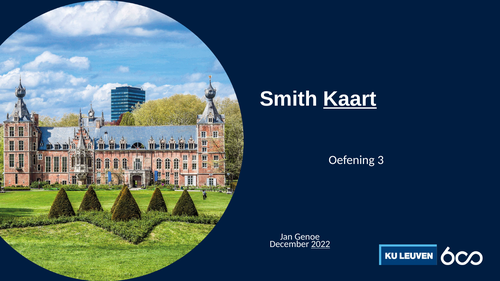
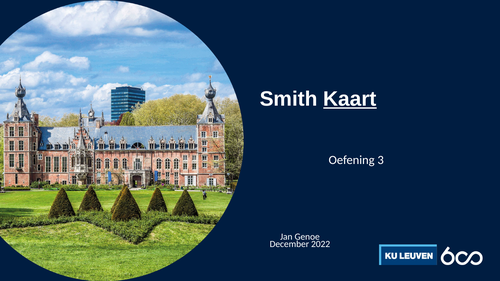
2022 underline: present -> none (321, 244)
